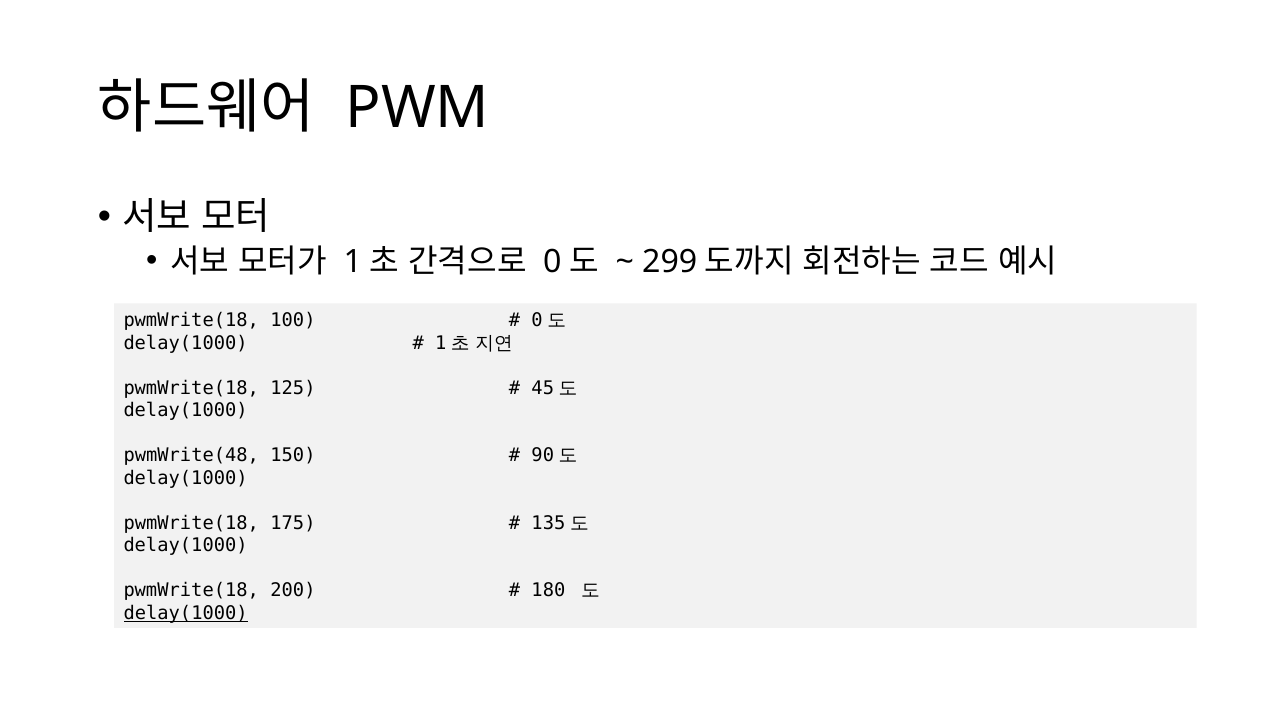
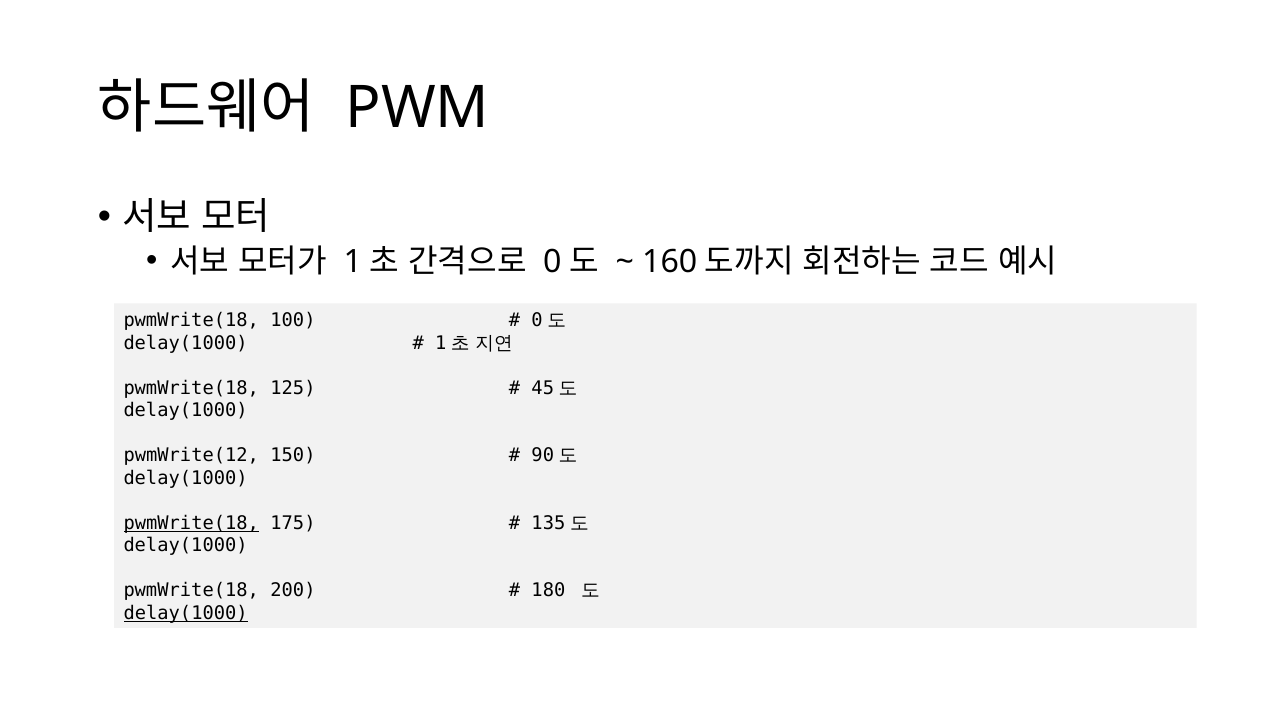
299: 299 -> 160 (670, 261)
pwmWrite(48: pwmWrite(48 -> pwmWrite(12 (191, 456)
pwmWrite(18 underline: none -> present (191, 523)
